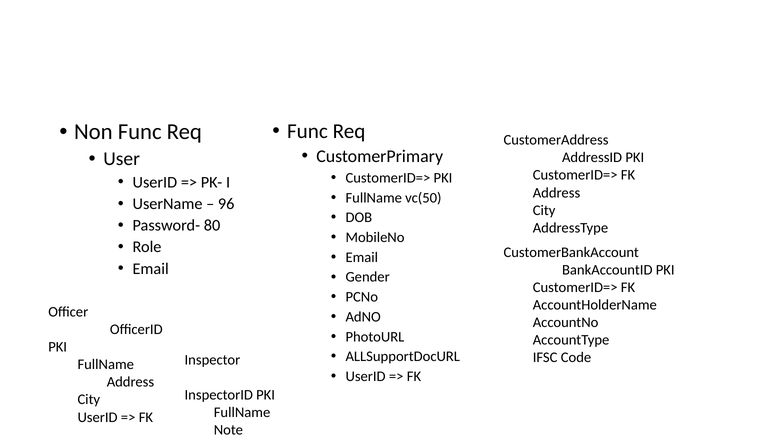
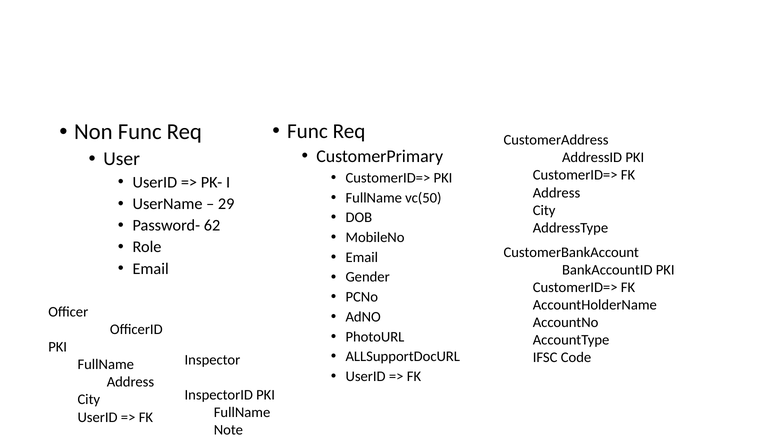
96: 96 -> 29 (226, 204)
80: 80 -> 62 (212, 225)
